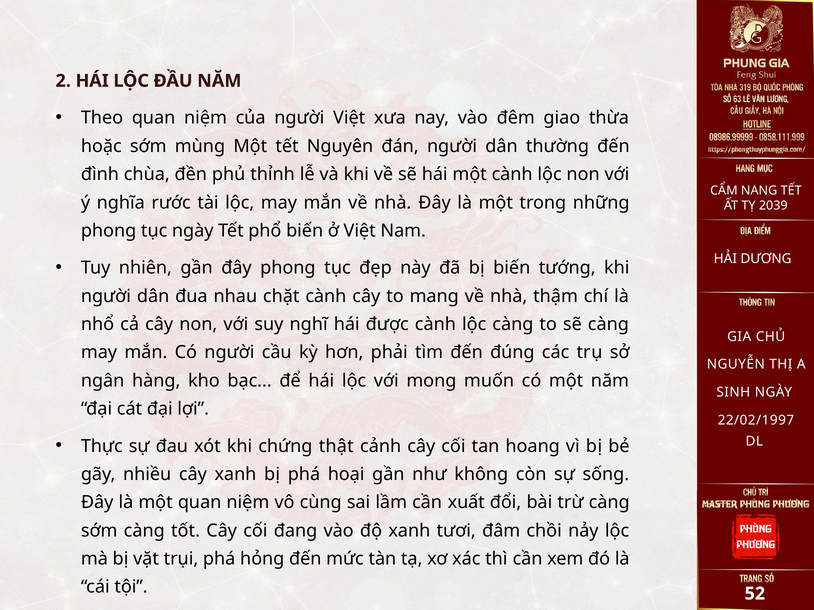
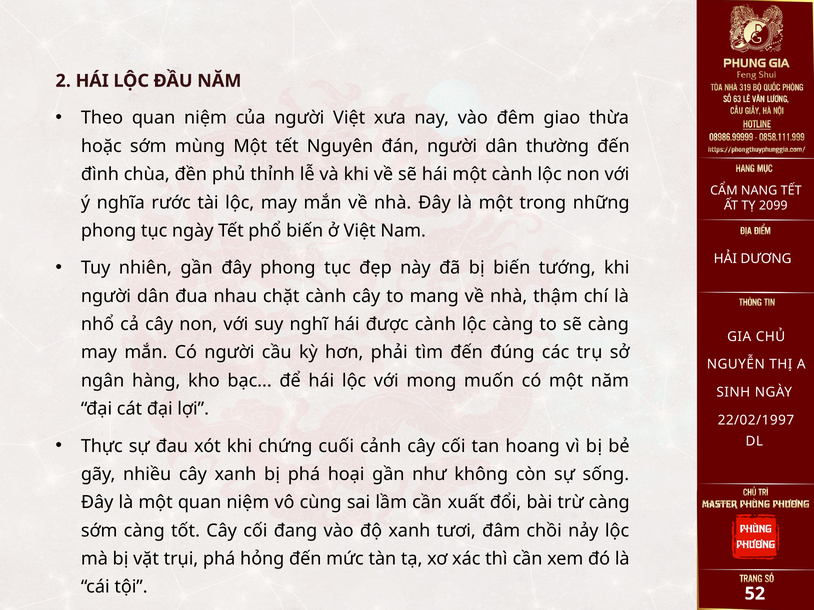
2039: 2039 -> 2099 (773, 206)
thật: thật -> cuối (336, 446)
